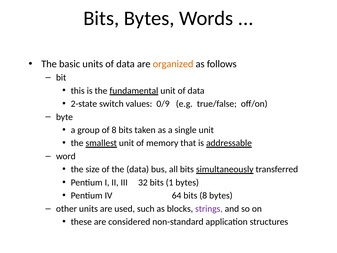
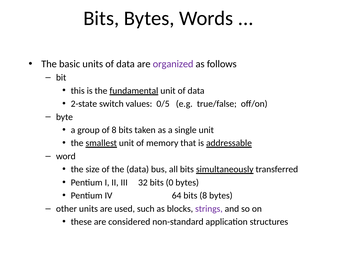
organized colour: orange -> purple (173, 64)
0/9: 0/9 -> 0/5 (163, 104)
1: 1 -> 0 (170, 182)
